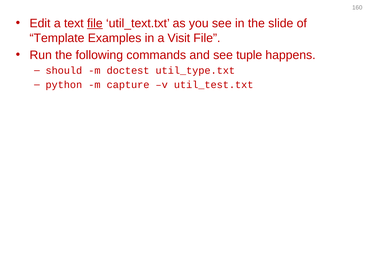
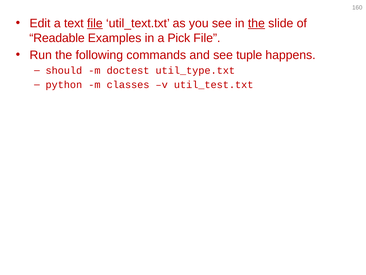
the underline: none -> present (256, 23)
Template: Template -> Readable (57, 38)
Visit: Visit -> Pick (179, 38)
capture: capture -> classes (128, 85)
